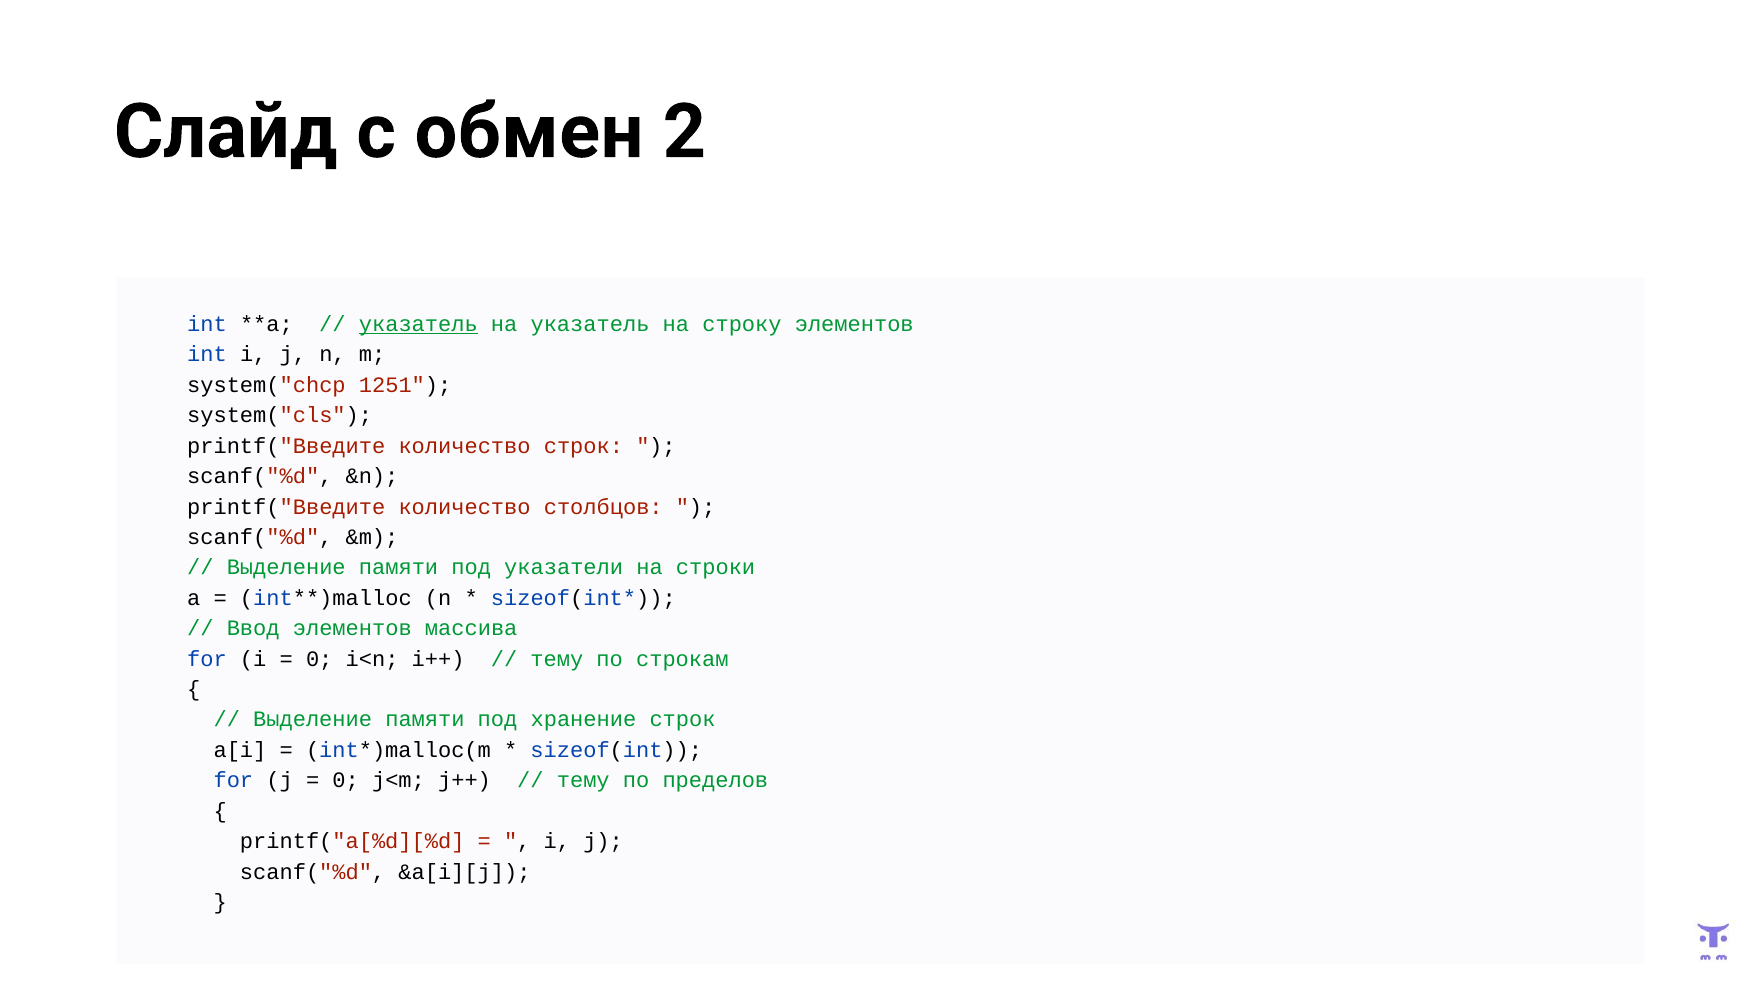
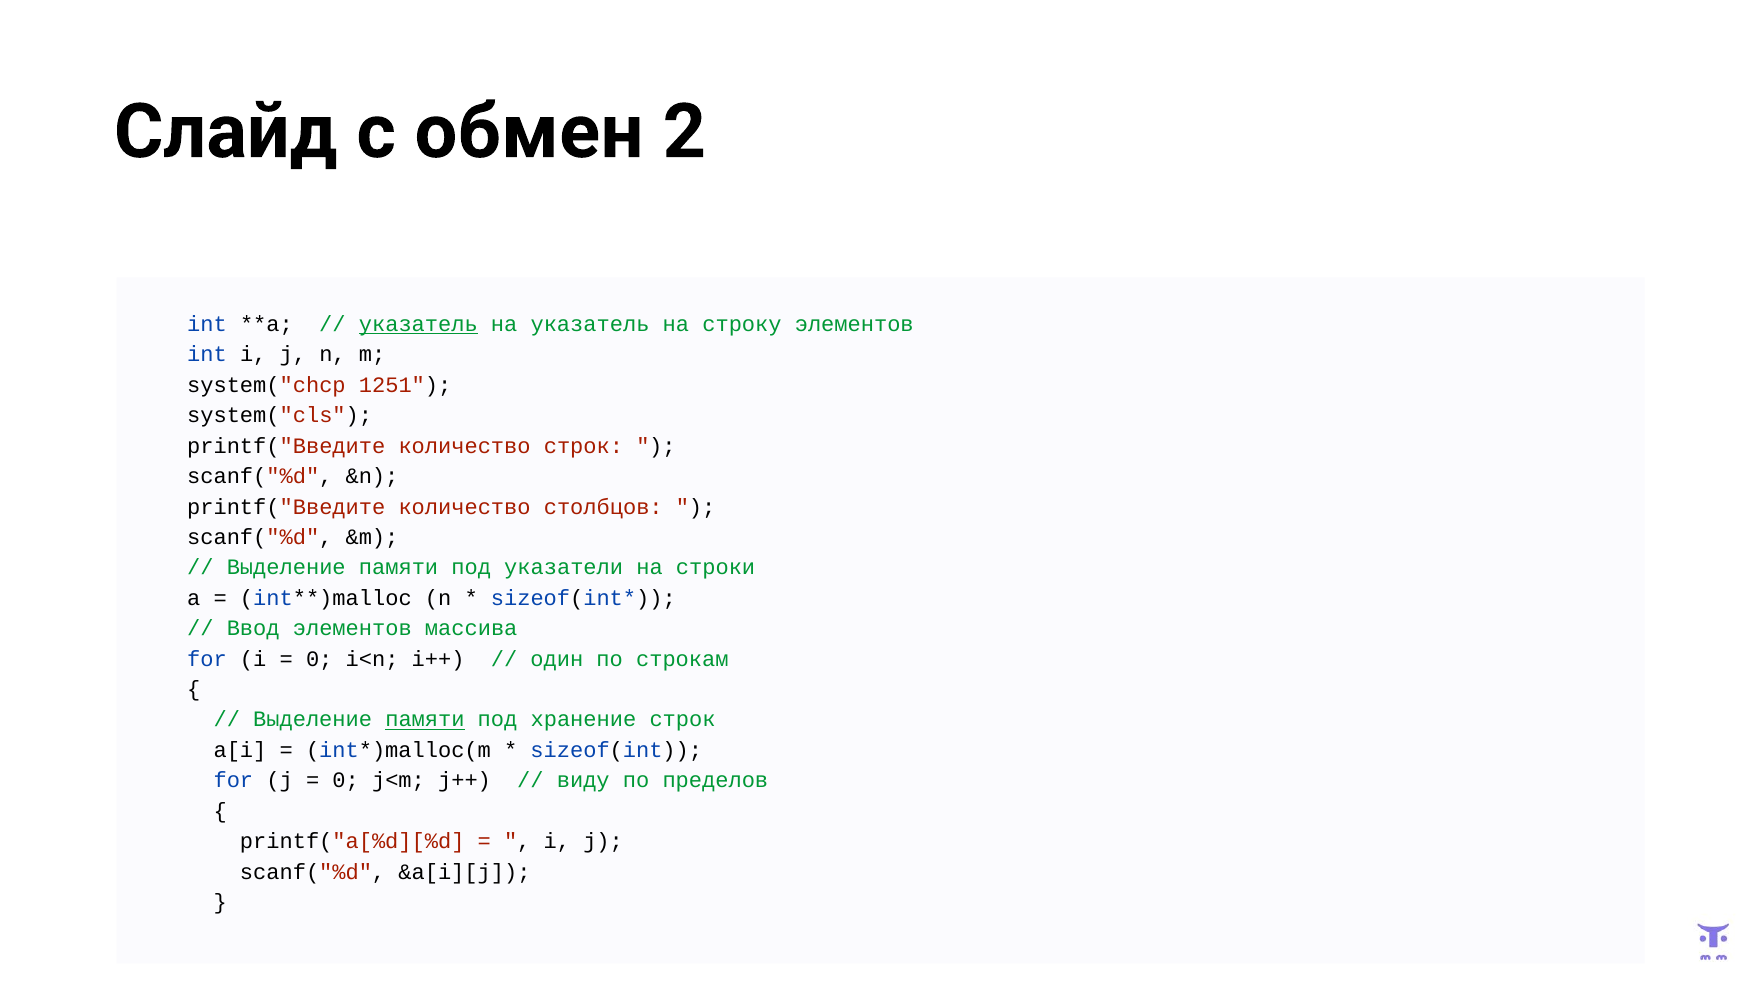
тему: тему -> один (557, 659)
памяти underline: none -> present (425, 720)
тему: тему -> виду (583, 781)
